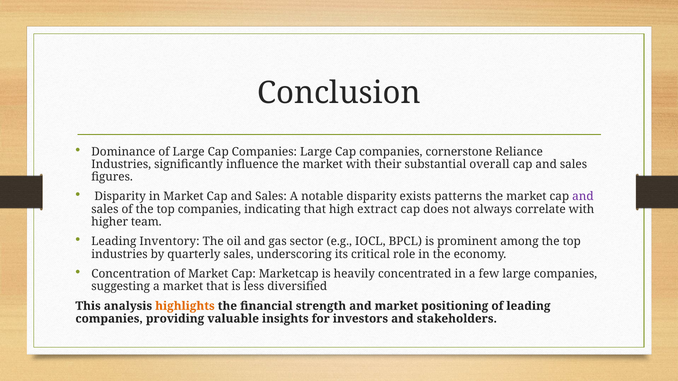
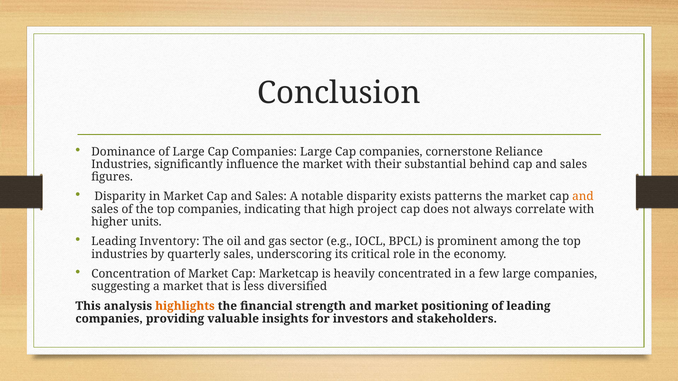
overall: overall -> behind (490, 164)
and colour: purple -> orange (583, 197)
extract: extract -> project (377, 209)
team: team -> units (146, 222)
